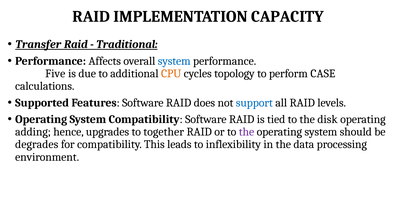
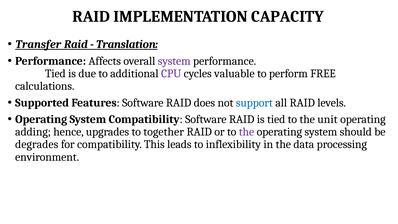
Traditional: Traditional -> Translation (127, 44)
system colour: blue -> purple (174, 61)
Five: Five -> Tied (55, 73)
CPU colour: orange -> purple (171, 73)
topology: topology -> valuable (234, 73)
CASE: CASE -> FREE (323, 73)
disk: disk -> unit (327, 119)
